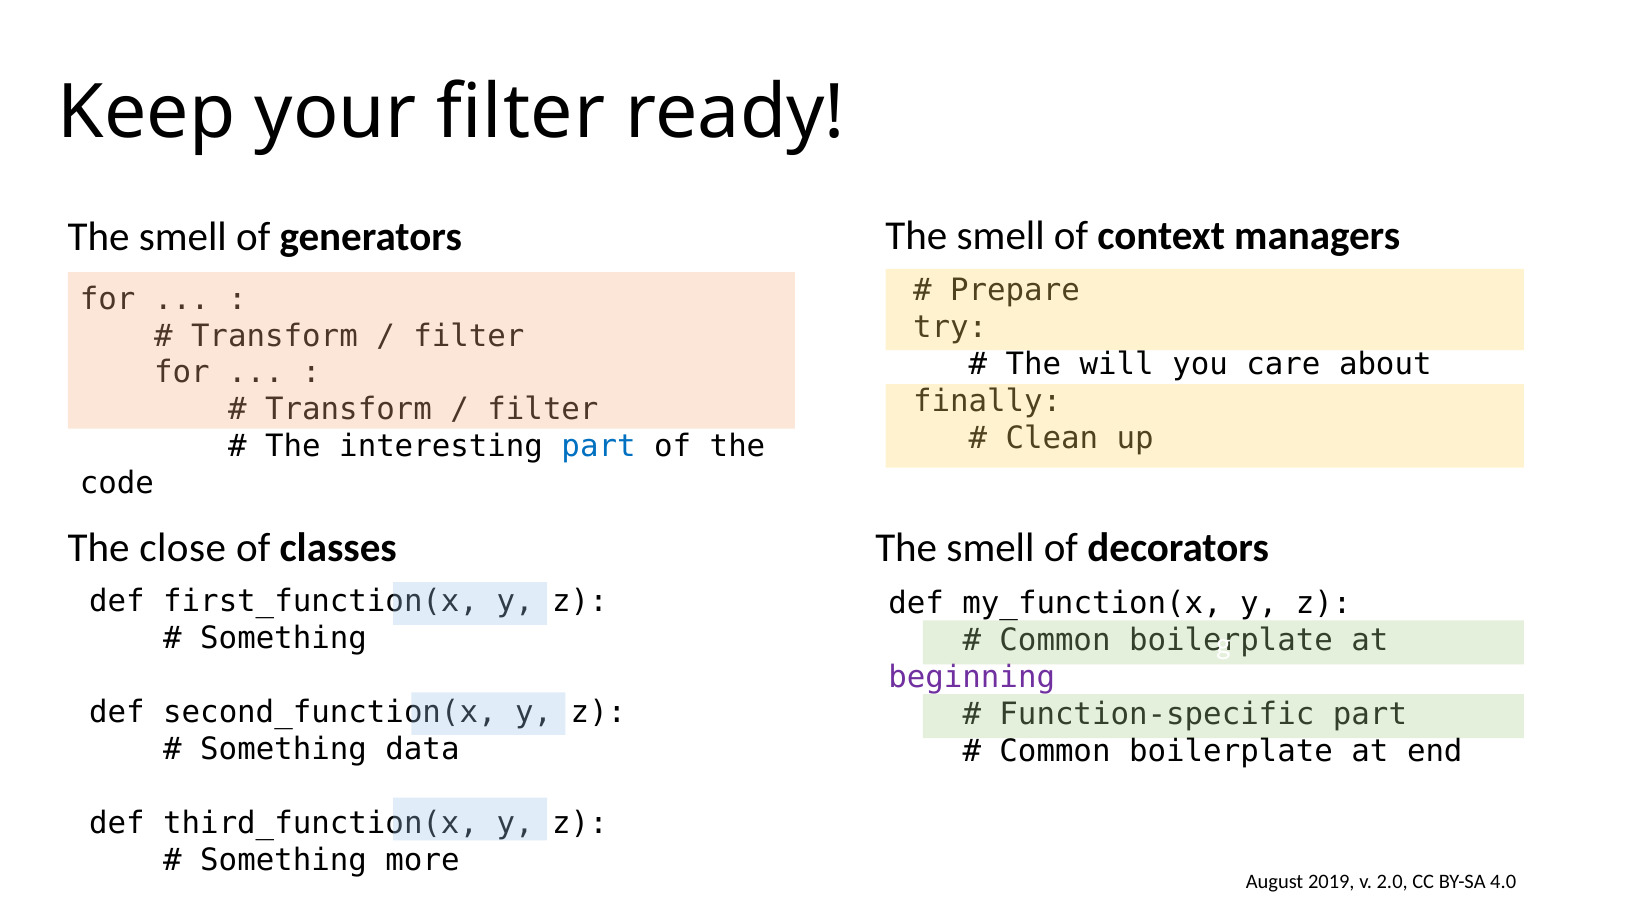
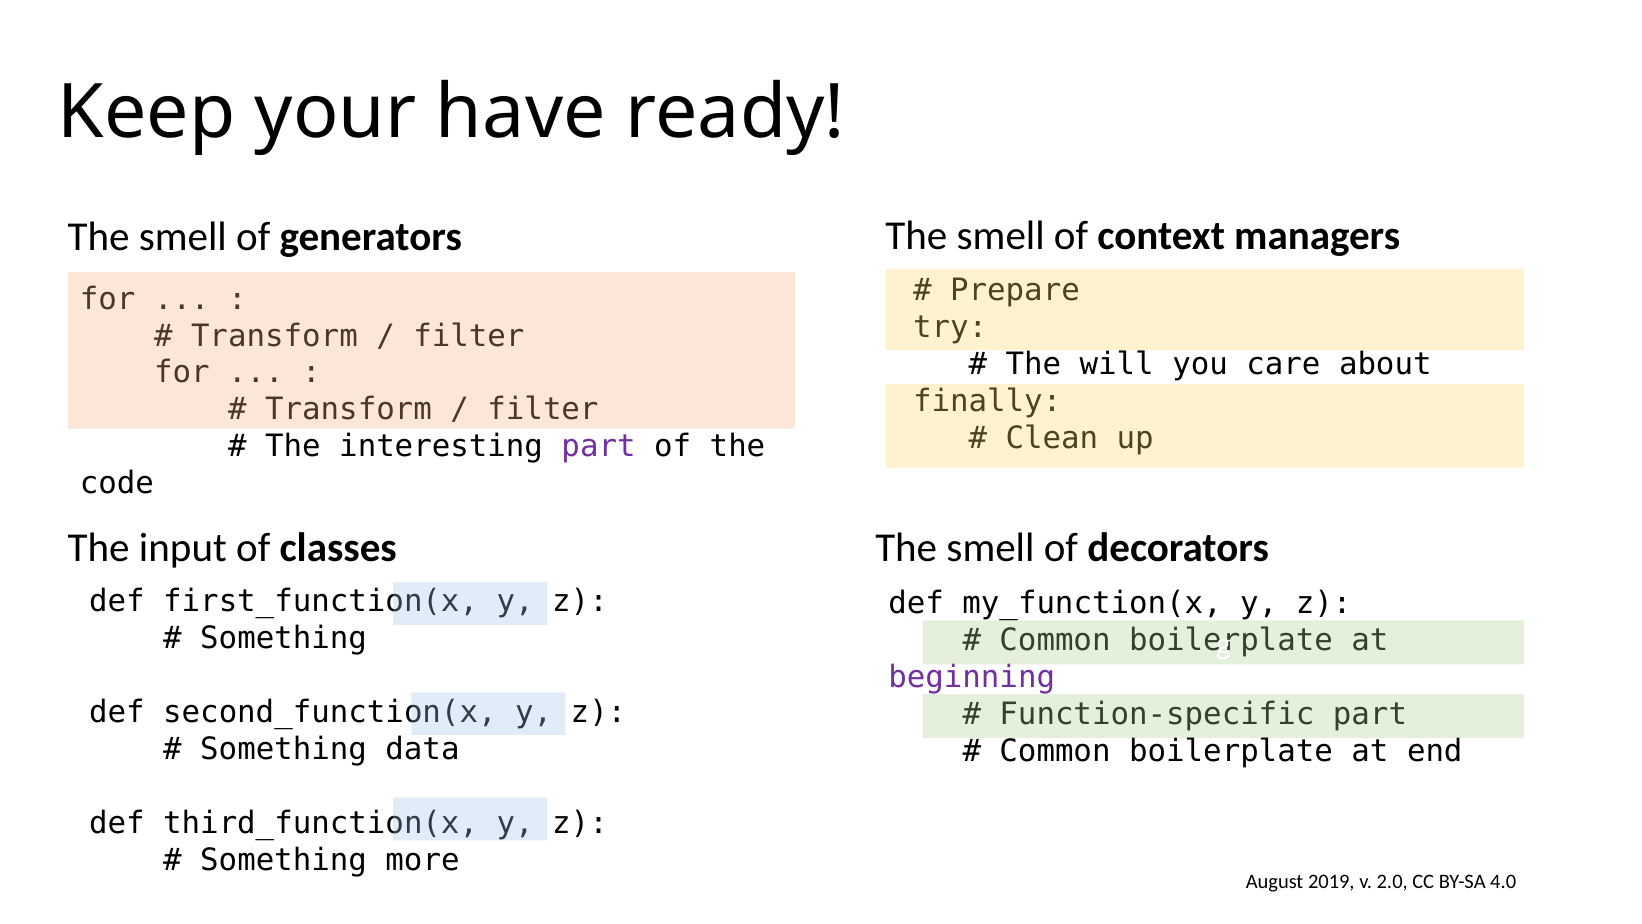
your filter: filter -> have (521, 113)
part colour: blue -> purple (599, 447)
close: close -> input (183, 548)
